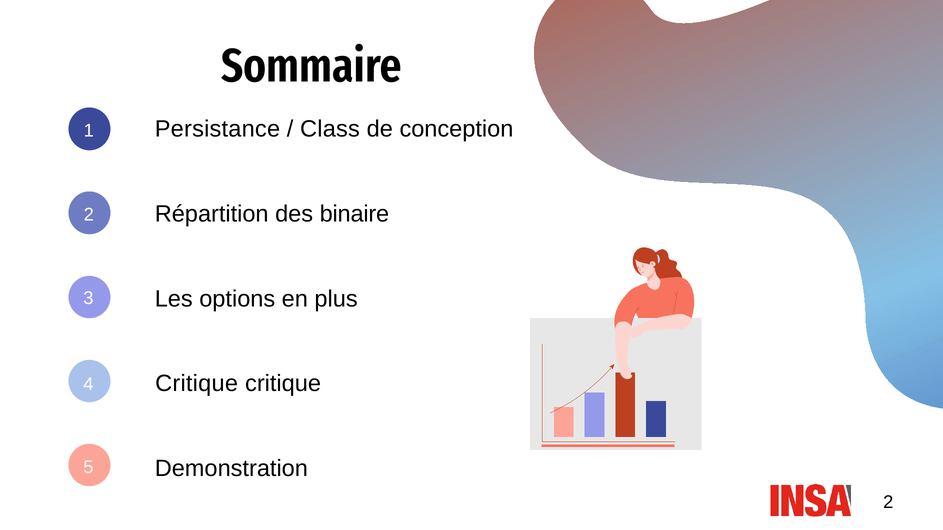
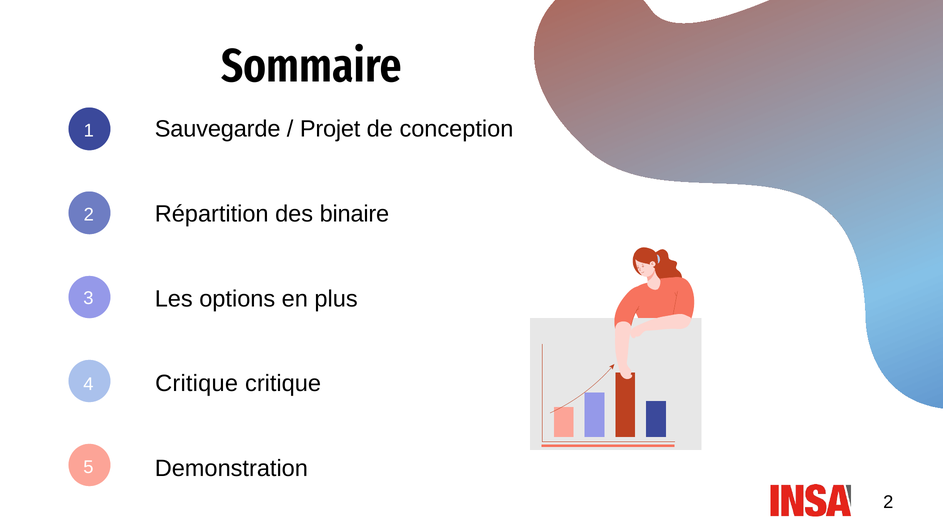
Persistance: Persistance -> Sauvegarde (218, 129)
Class: Class -> Projet (330, 129)
